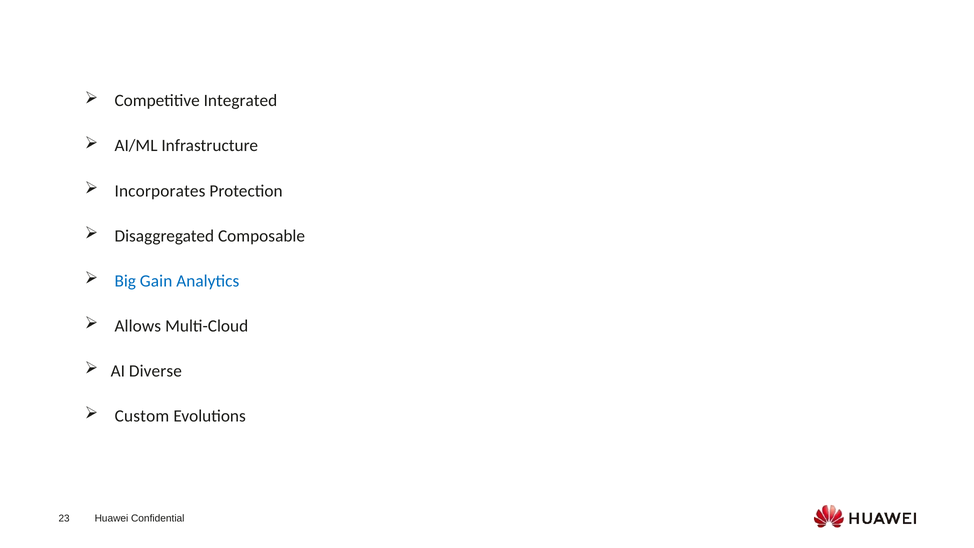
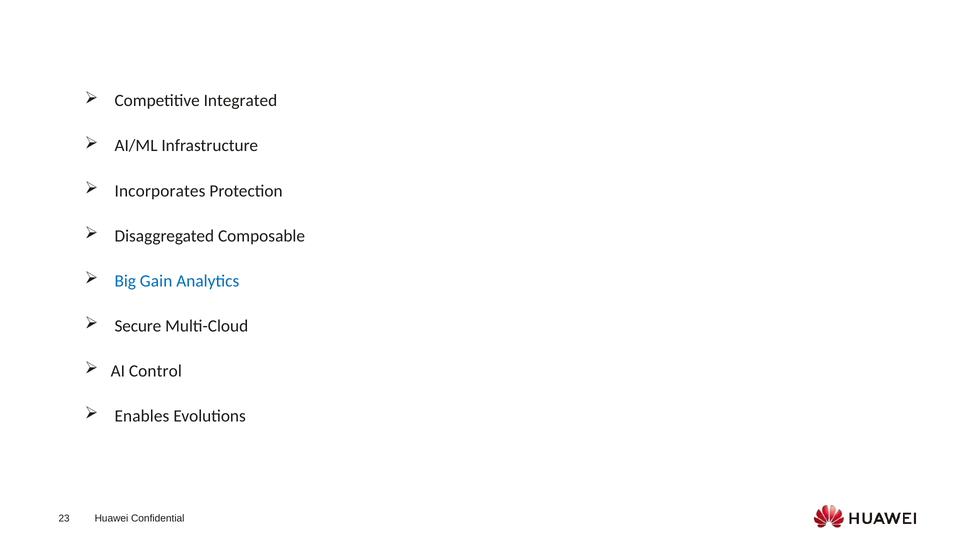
Allows: Allows -> Secure (138, 326)
Diverse: Diverse -> Control (155, 371)
Custom: Custom -> Enables (142, 416)
